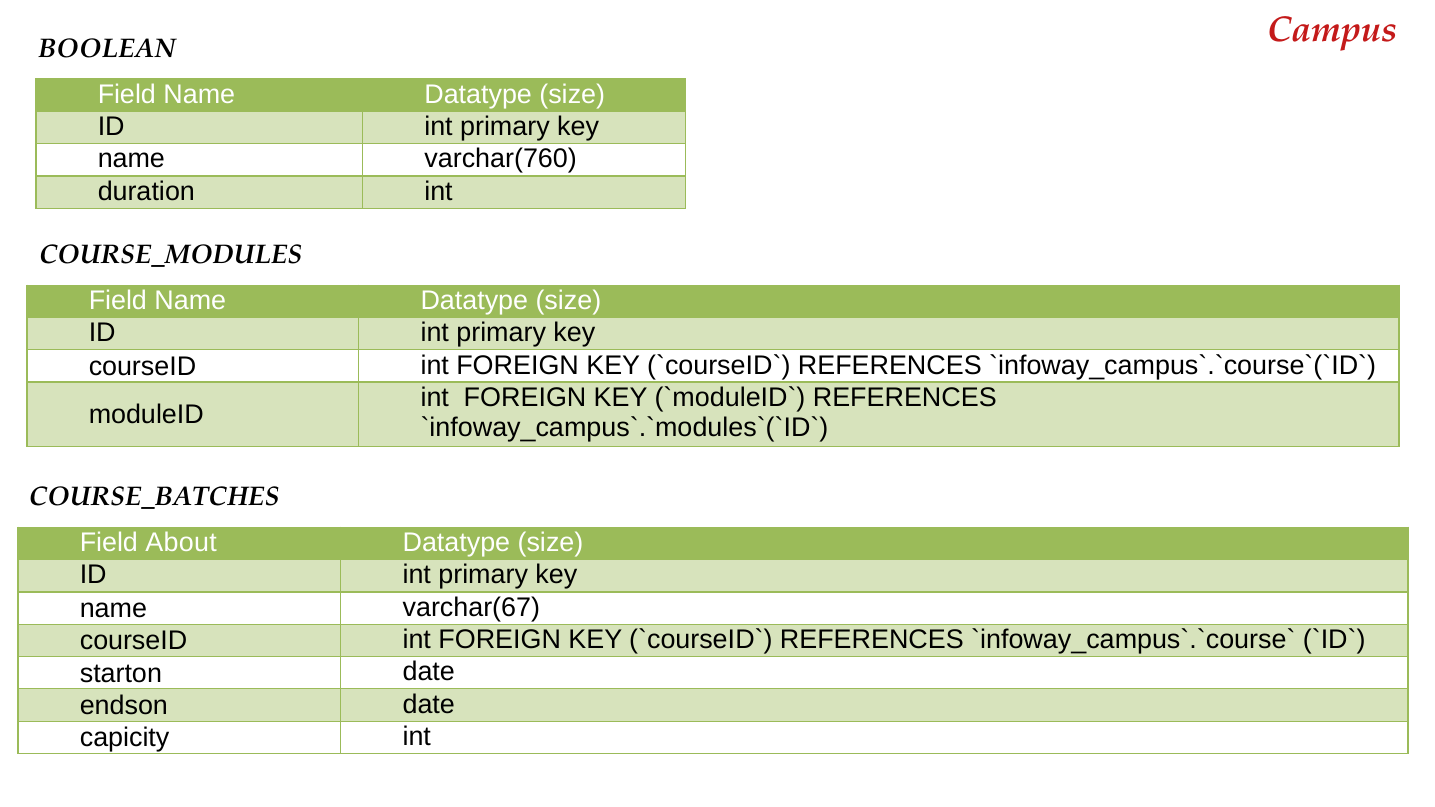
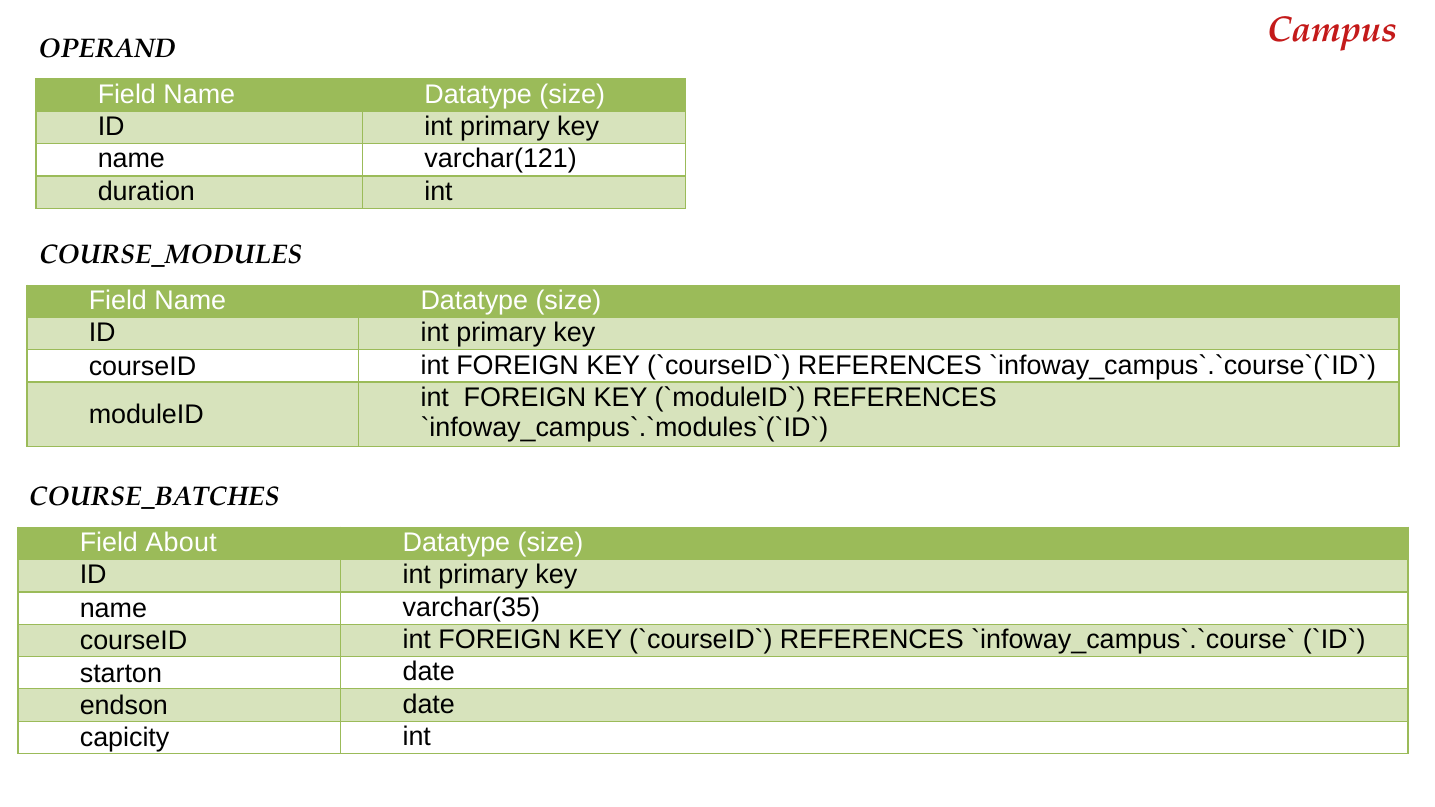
BOOLEAN: BOOLEAN -> OPERAND (107, 48)
varchar(760: varchar(760 -> varchar(121 (501, 159)
varchar(67: varchar(67 -> varchar(35 (471, 608)
